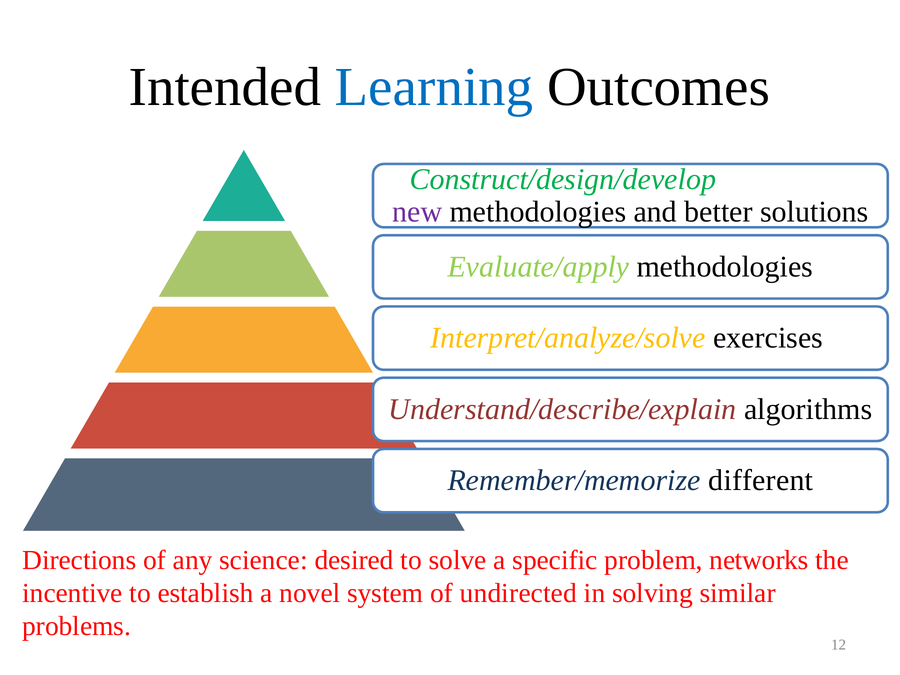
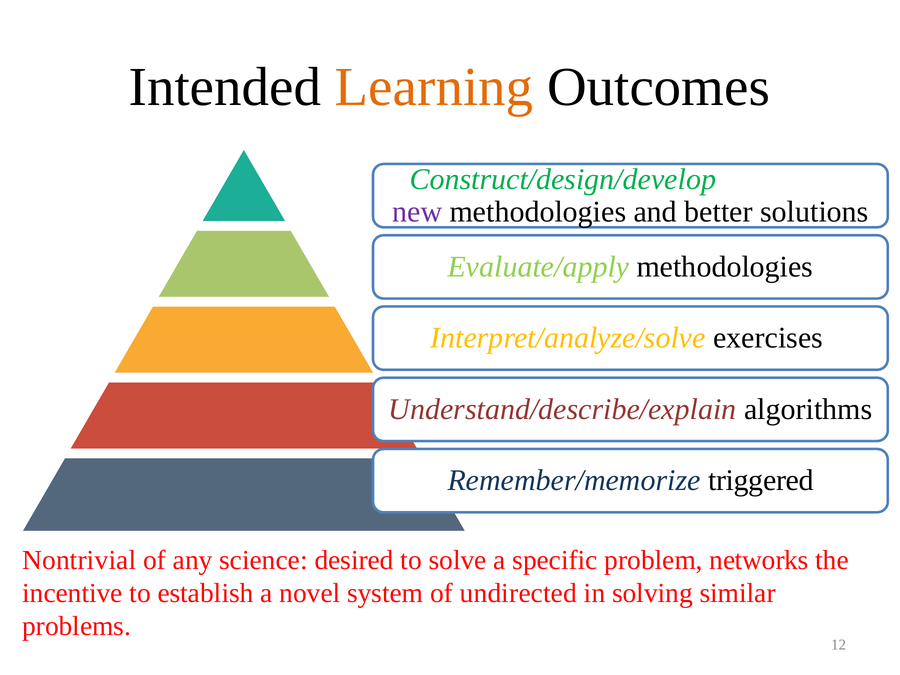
Learning colour: blue -> orange (434, 87)
different: different -> triggered (761, 481)
Directions: Directions -> Nontrivial (79, 560)
